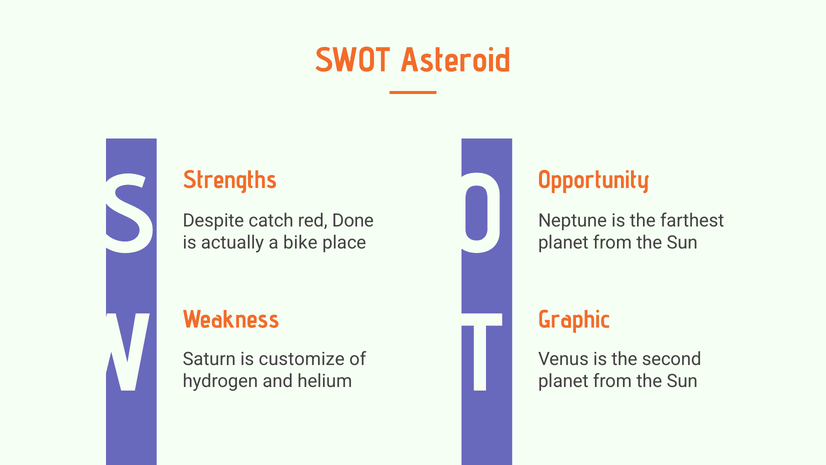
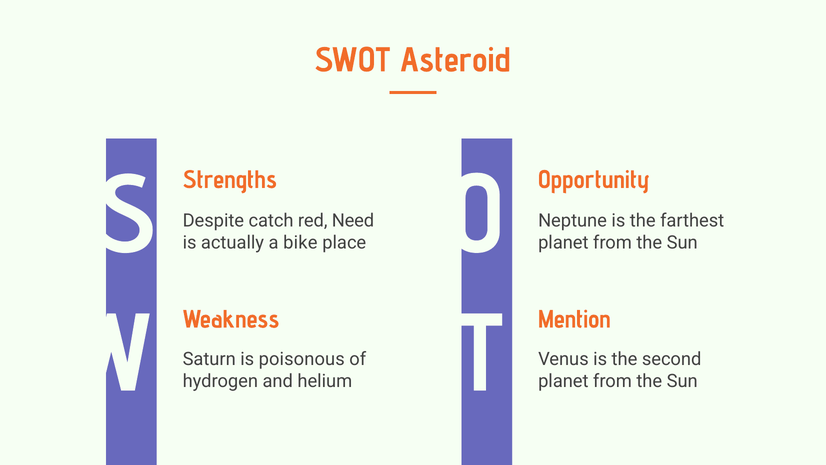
Done: Done -> Need (353, 220)
Graphic: Graphic -> Mention (574, 319)
customize: customize -> poisonous (302, 359)
